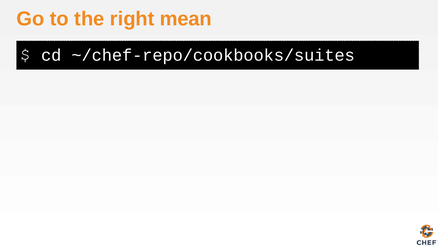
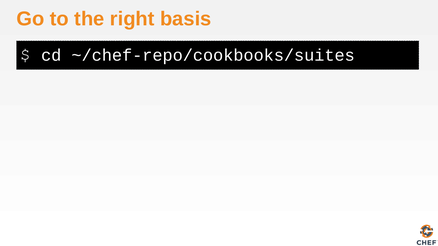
mean: mean -> basis (186, 19)
